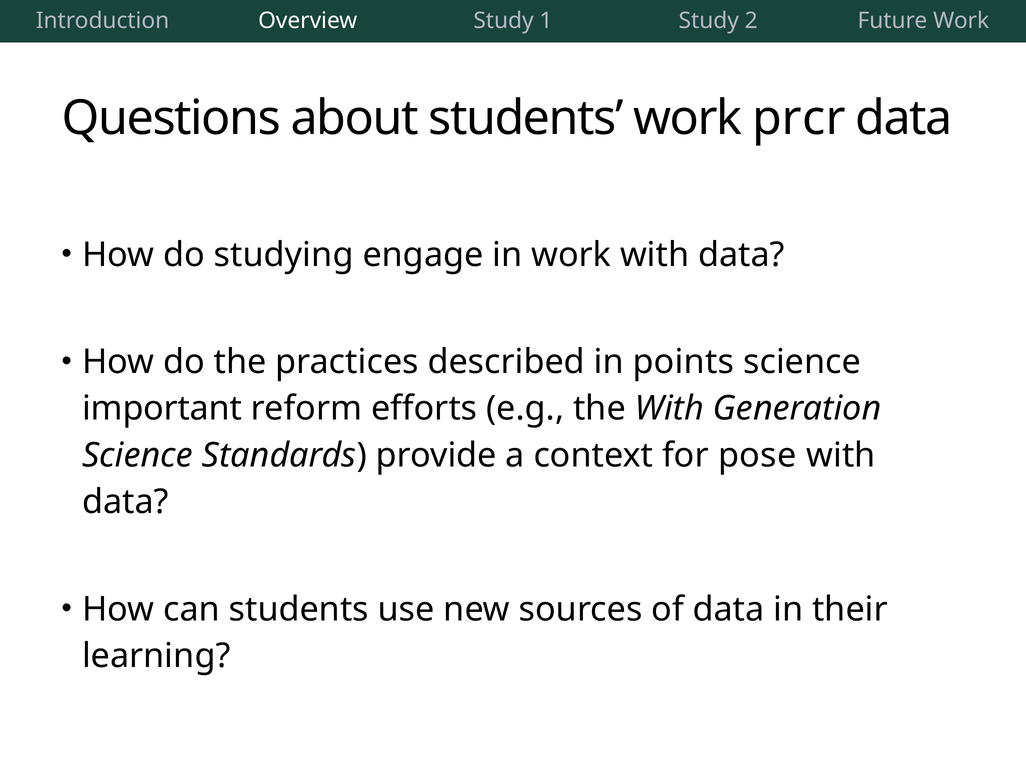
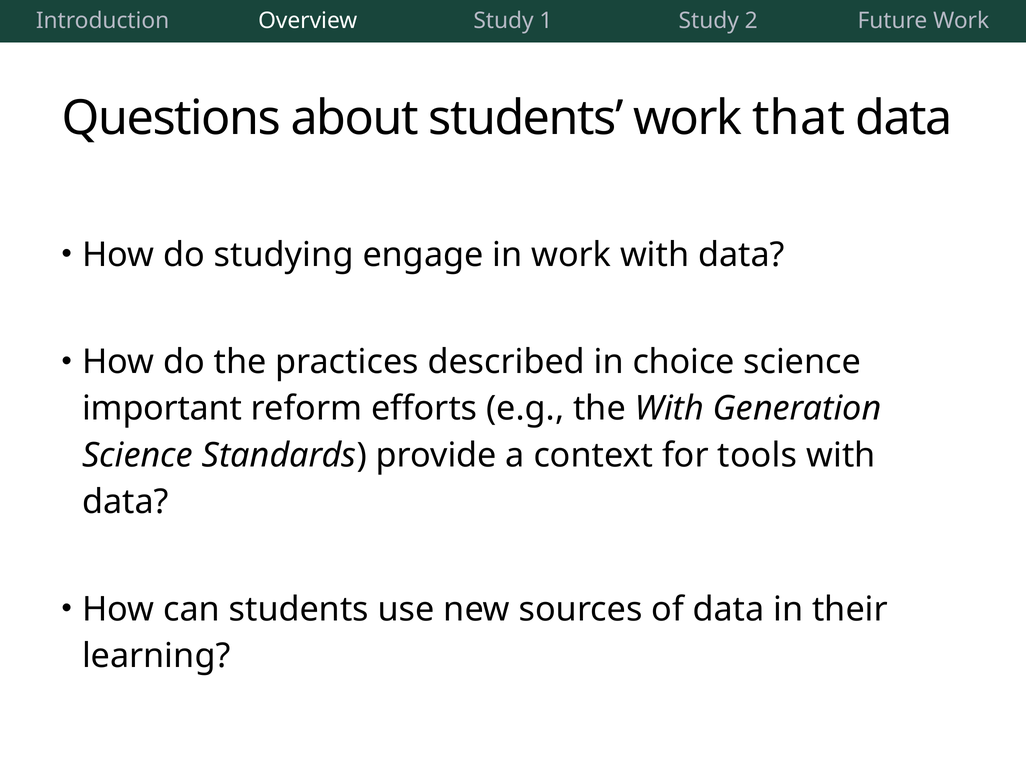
prcr: prcr -> that (799, 118)
points: points -> choice (684, 362)
pose: pose -> tools (757, 455)
